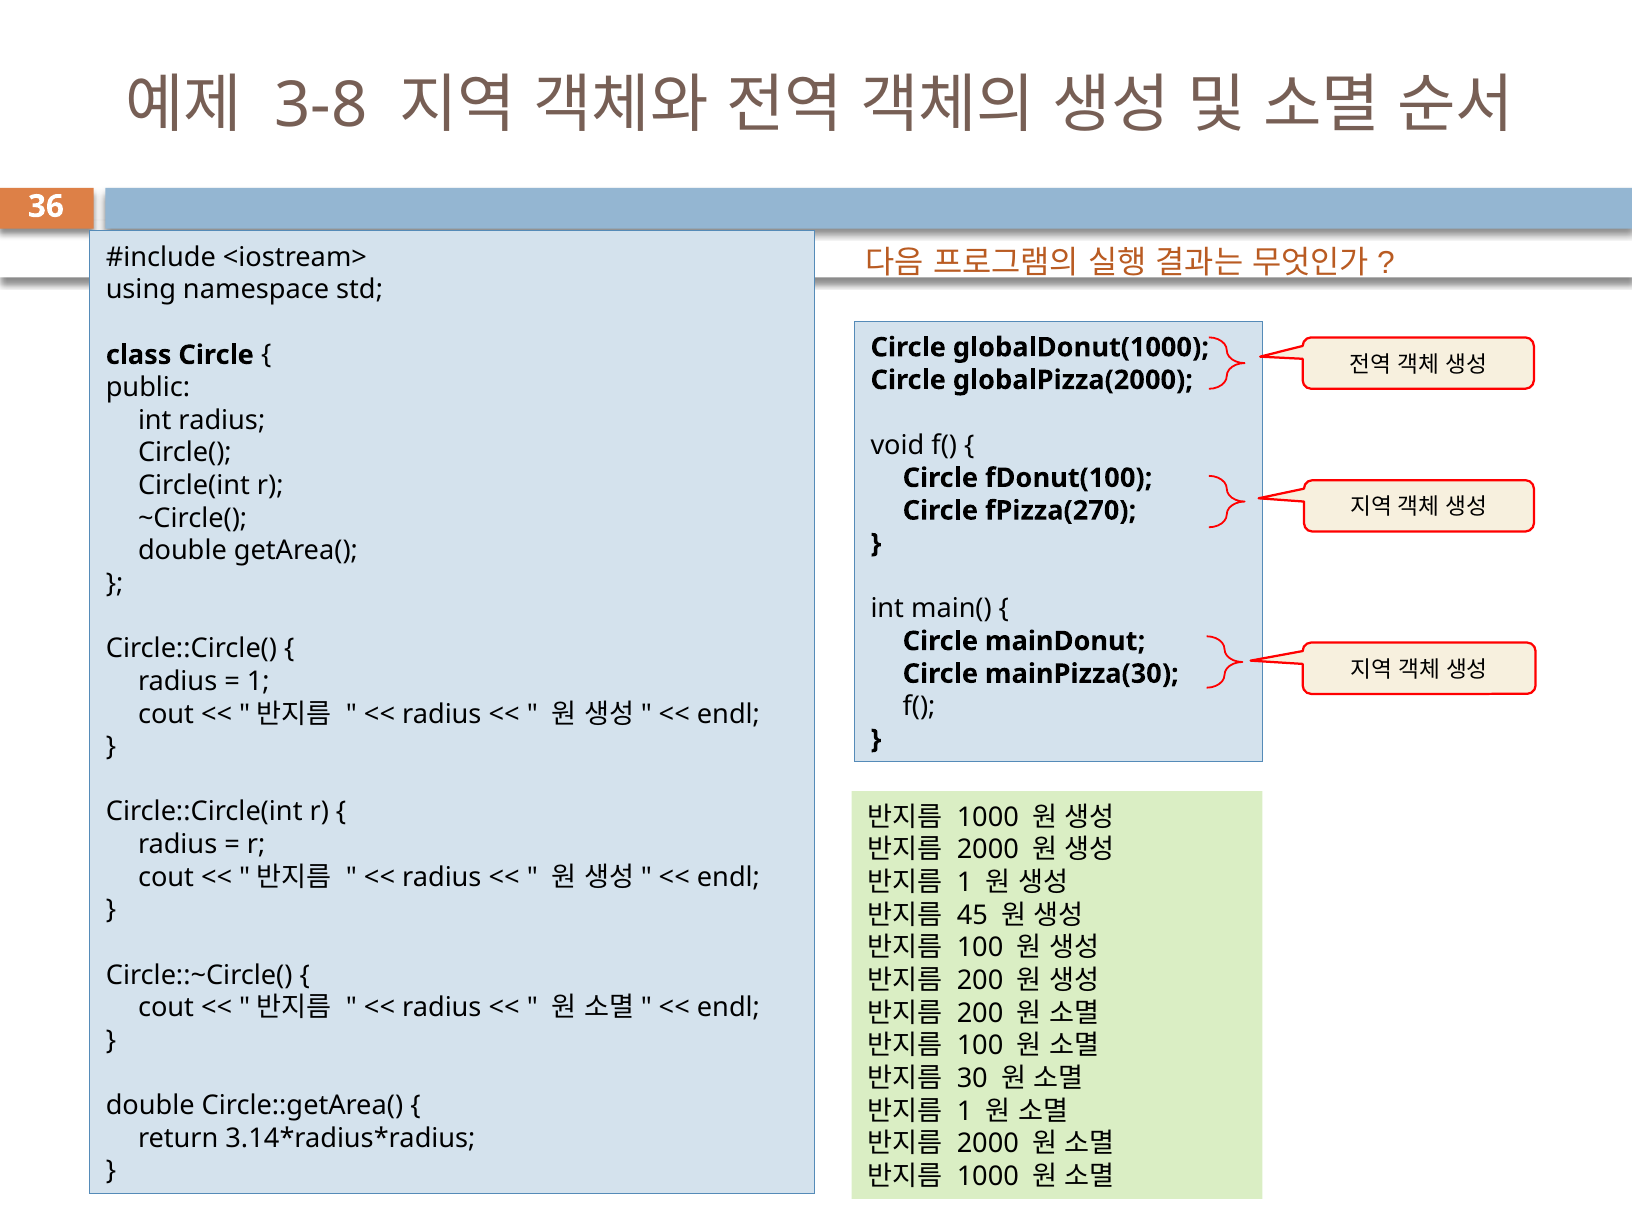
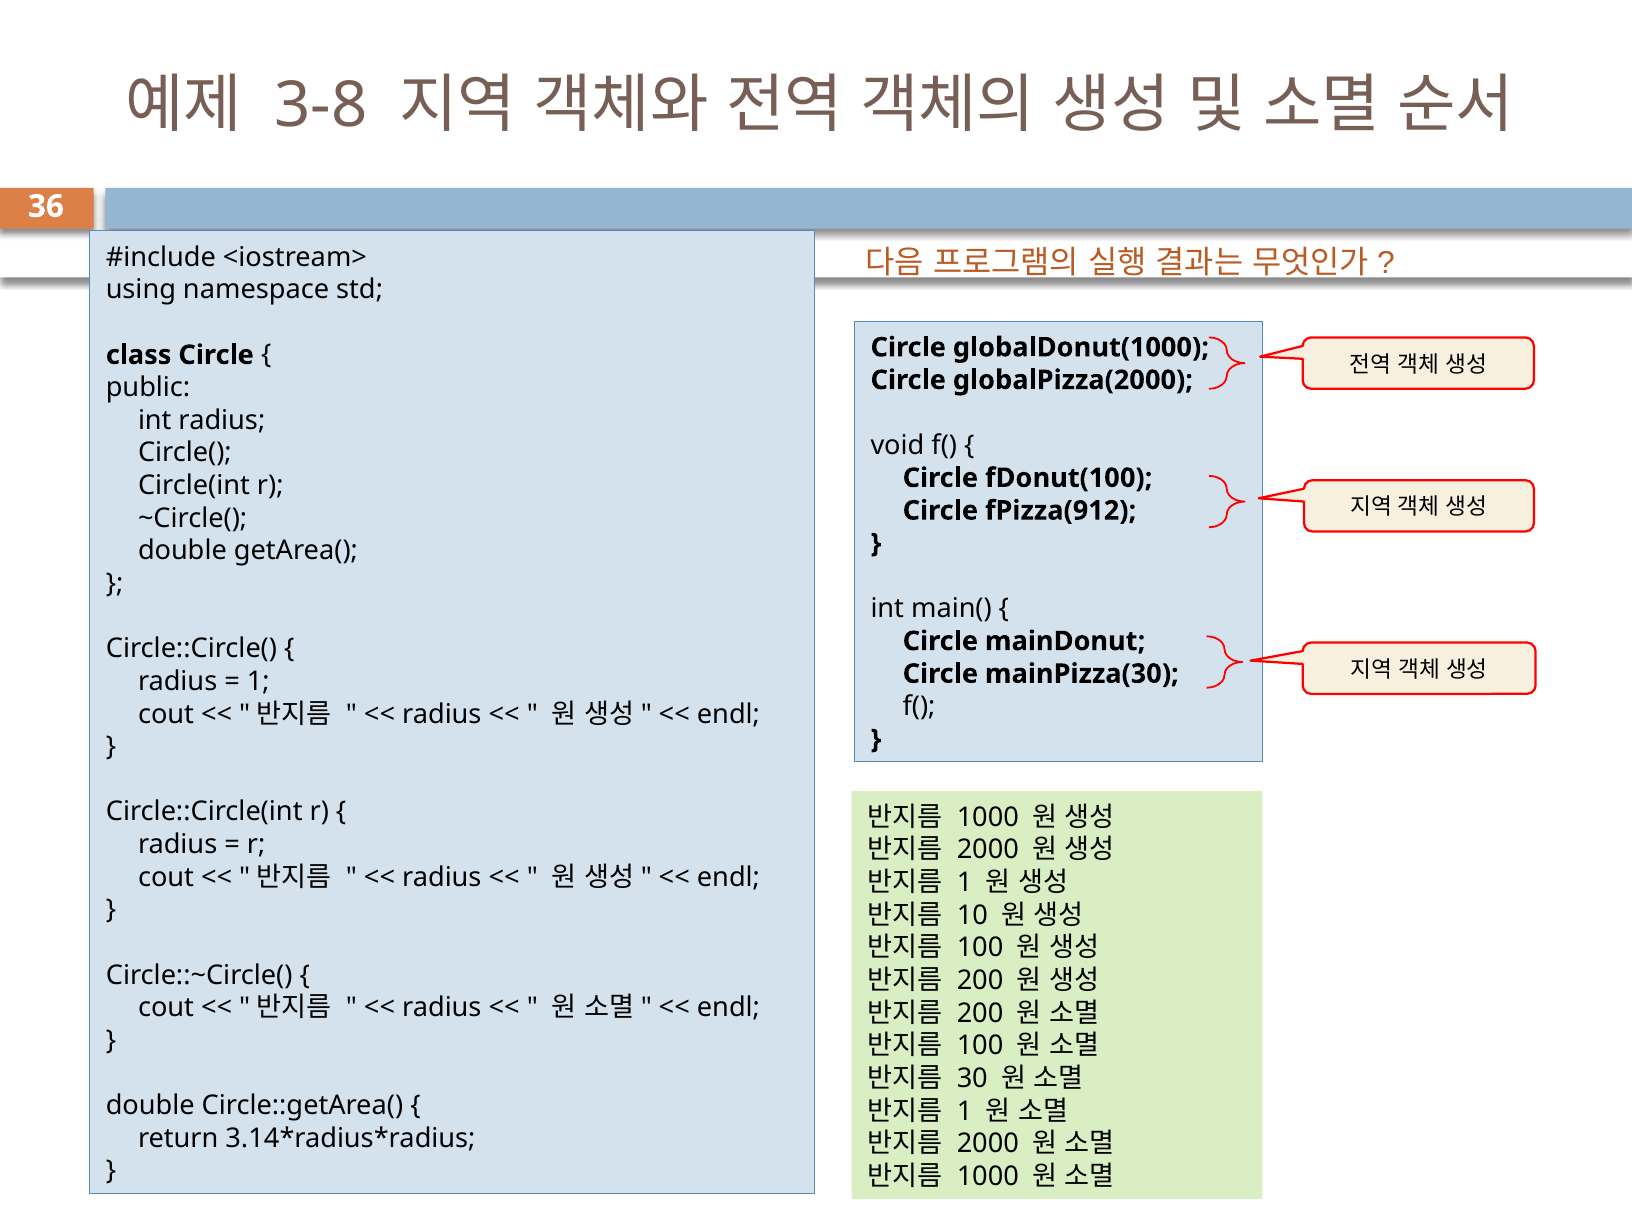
fPizza(270: fPizza(270 -> fPizza(912 (1061, 511)
45: 45 -> 10 (972, 915)
